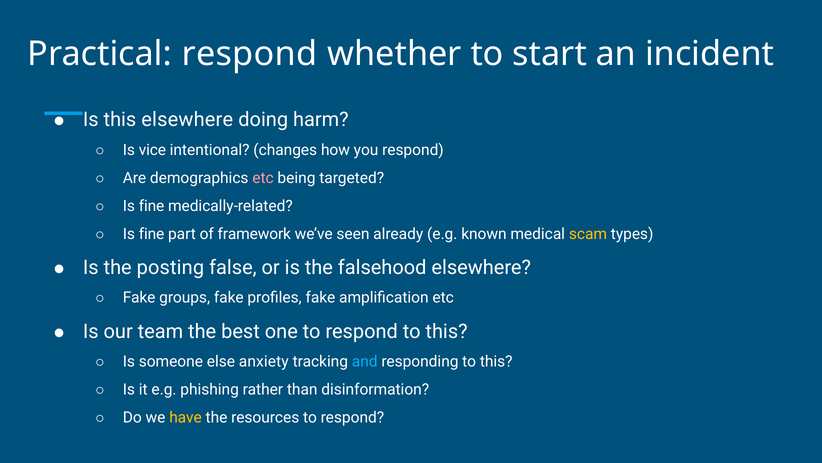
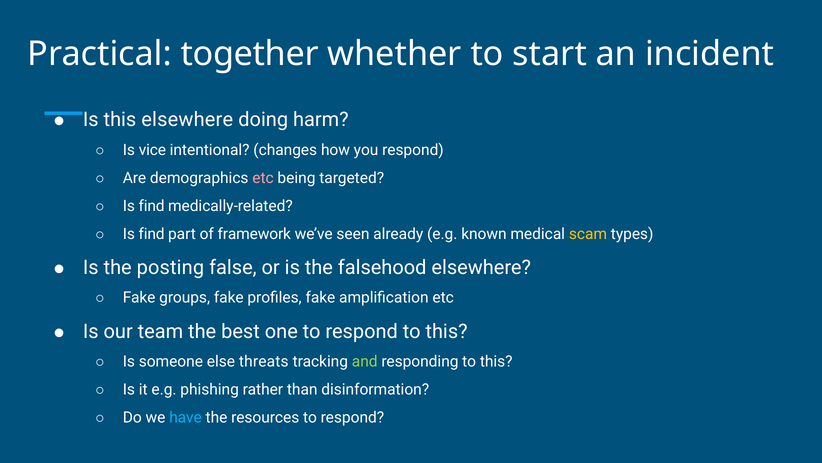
Practical respond: respond -> together (250, 54)
fine: fine -> find (152, 206)
fine: fine -> find (152, 234)
anxiety: anxiety -> threats (264, 361)
and colour: light blue -> light green (365, 361)
have colour: yellow -> light blue (186, 417)
